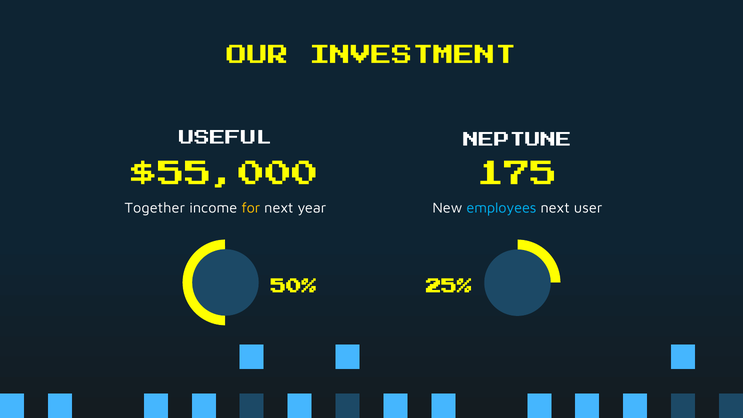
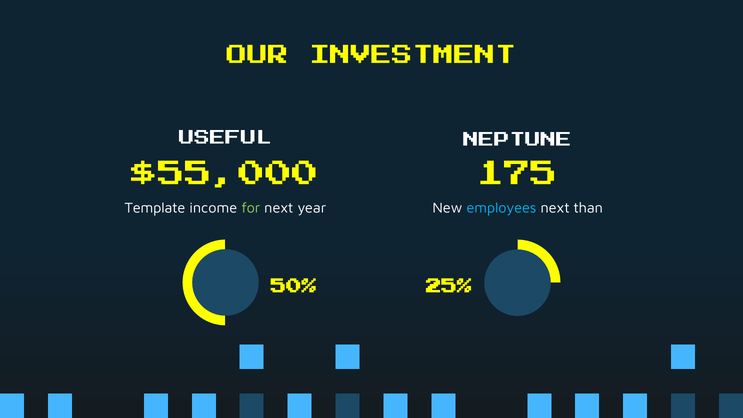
Together: Together -> Template (155, 208)
for colour: yellow -> light green (251, 208)
user: user -> than (588, 208)
